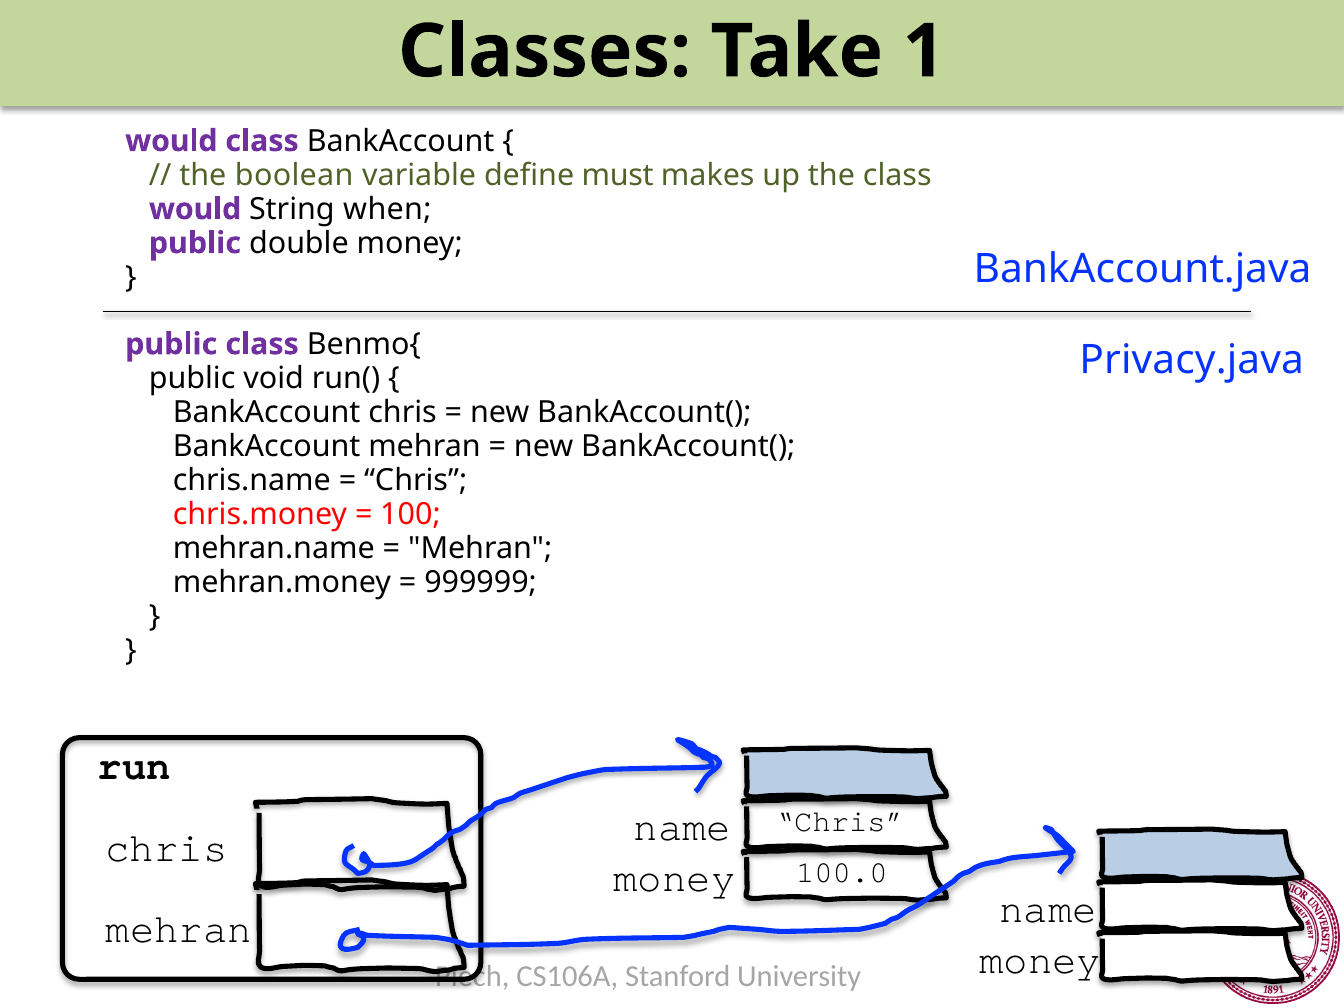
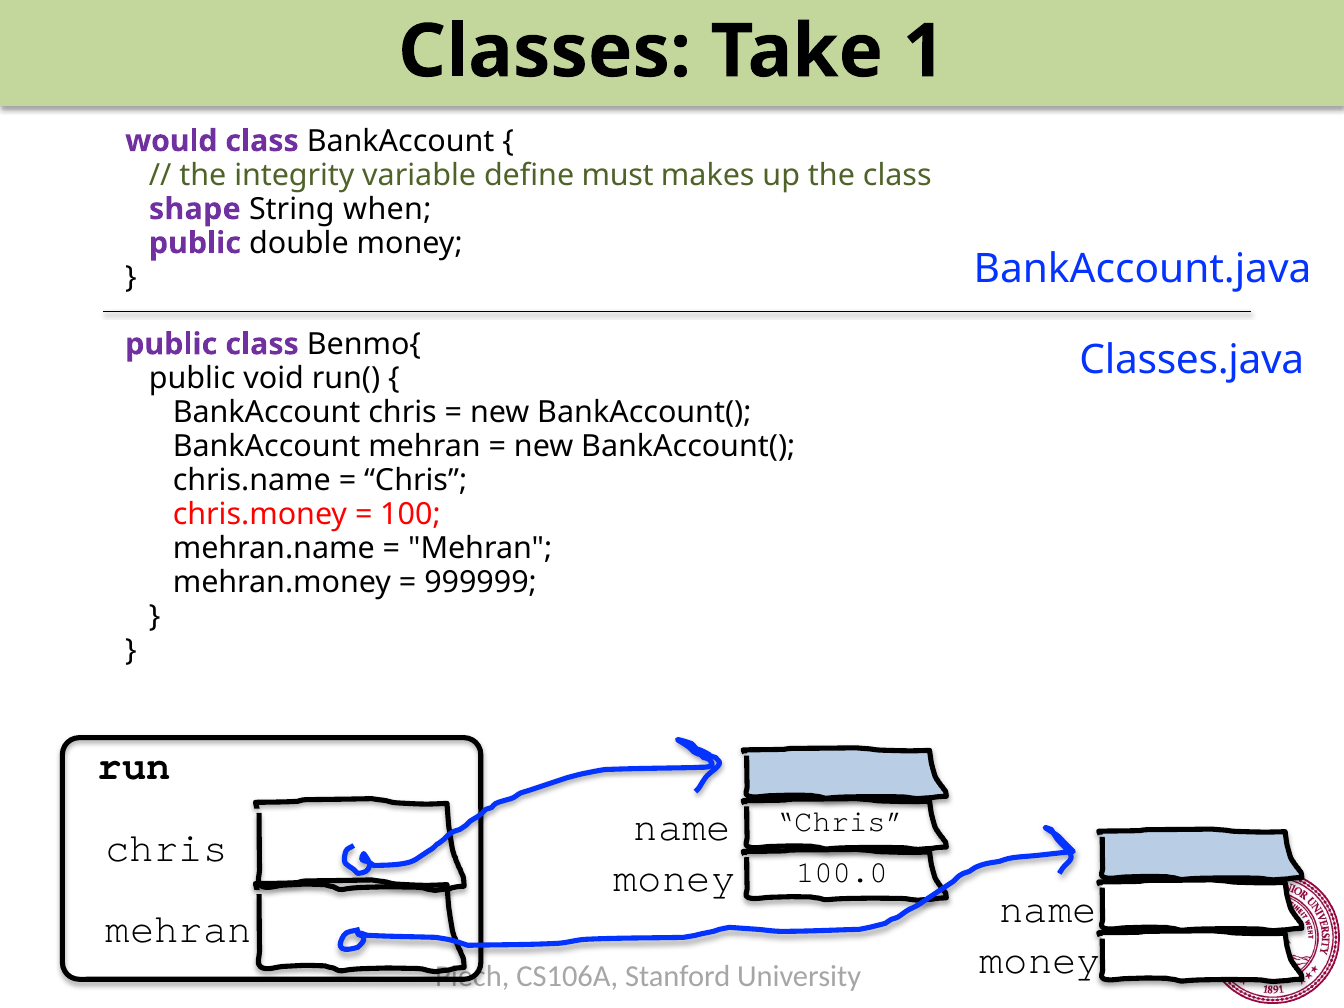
boolean: boolean -> integrity (294, 175)
would: would -> shape (195, 209)
Privacy.java: Privacy.java -> Classes.java (1192, 360)
